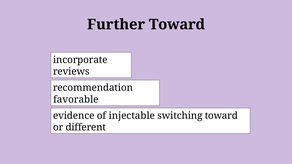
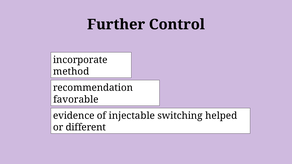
Further Toward: Toward -> Control (177, 25)
reviews: reviews -> method (71, 72)
switching toward: toward -> helped (221, 116)
